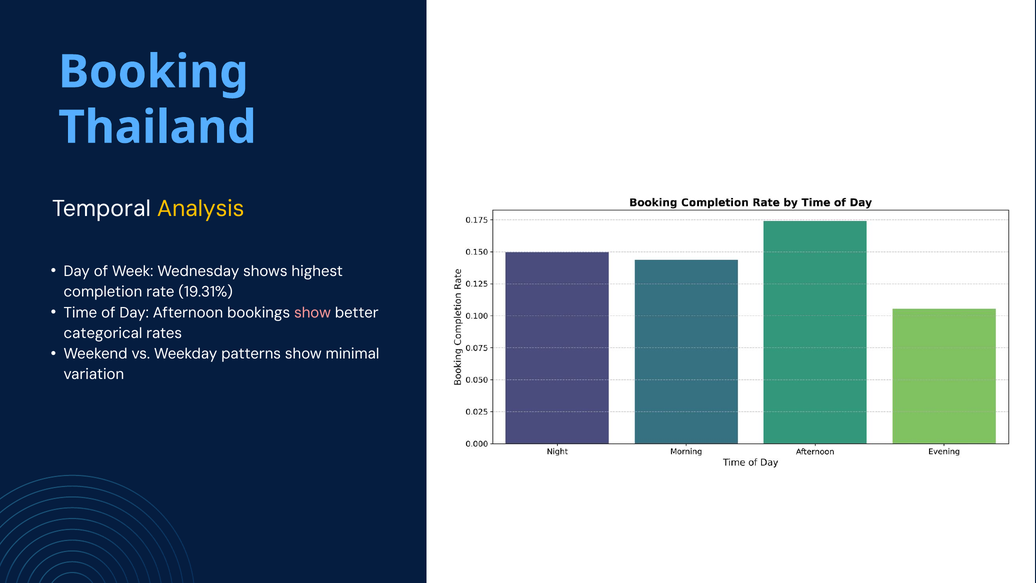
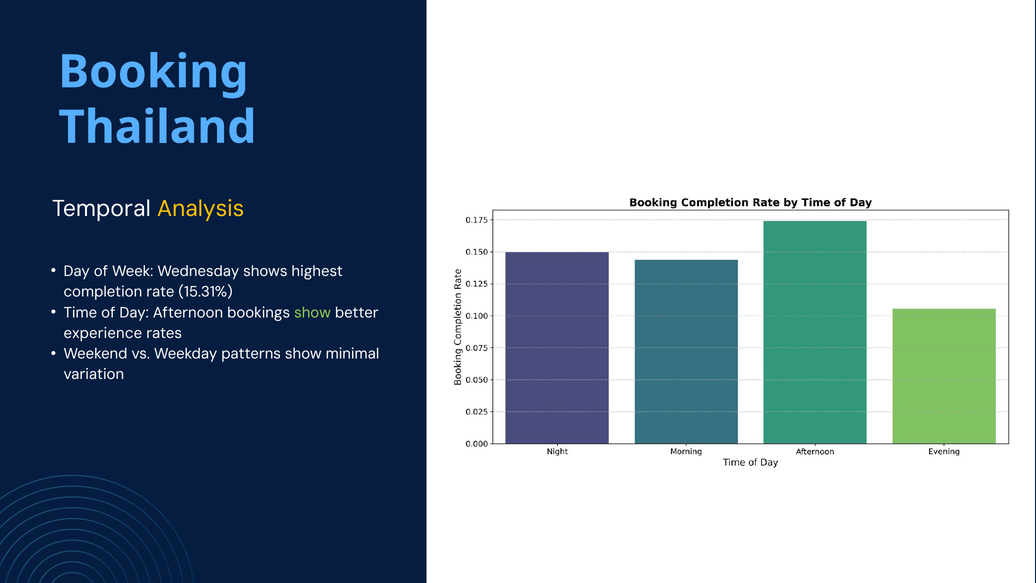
19.31%: 19.31% -> 15.31% (206, 292)
show colour: pink -> light green (313, 312)
categorical: categorical -> experience (103, 333)
